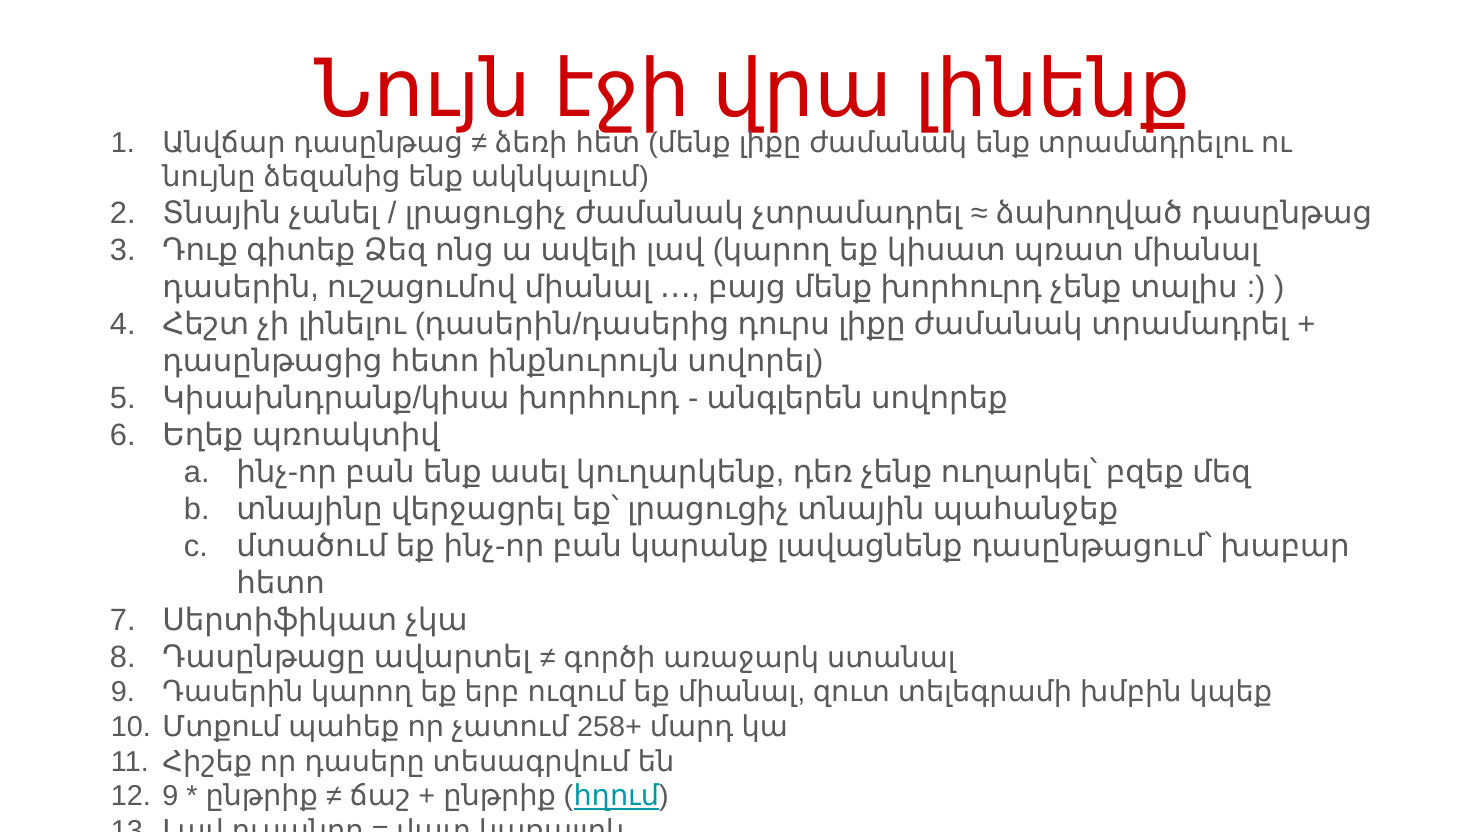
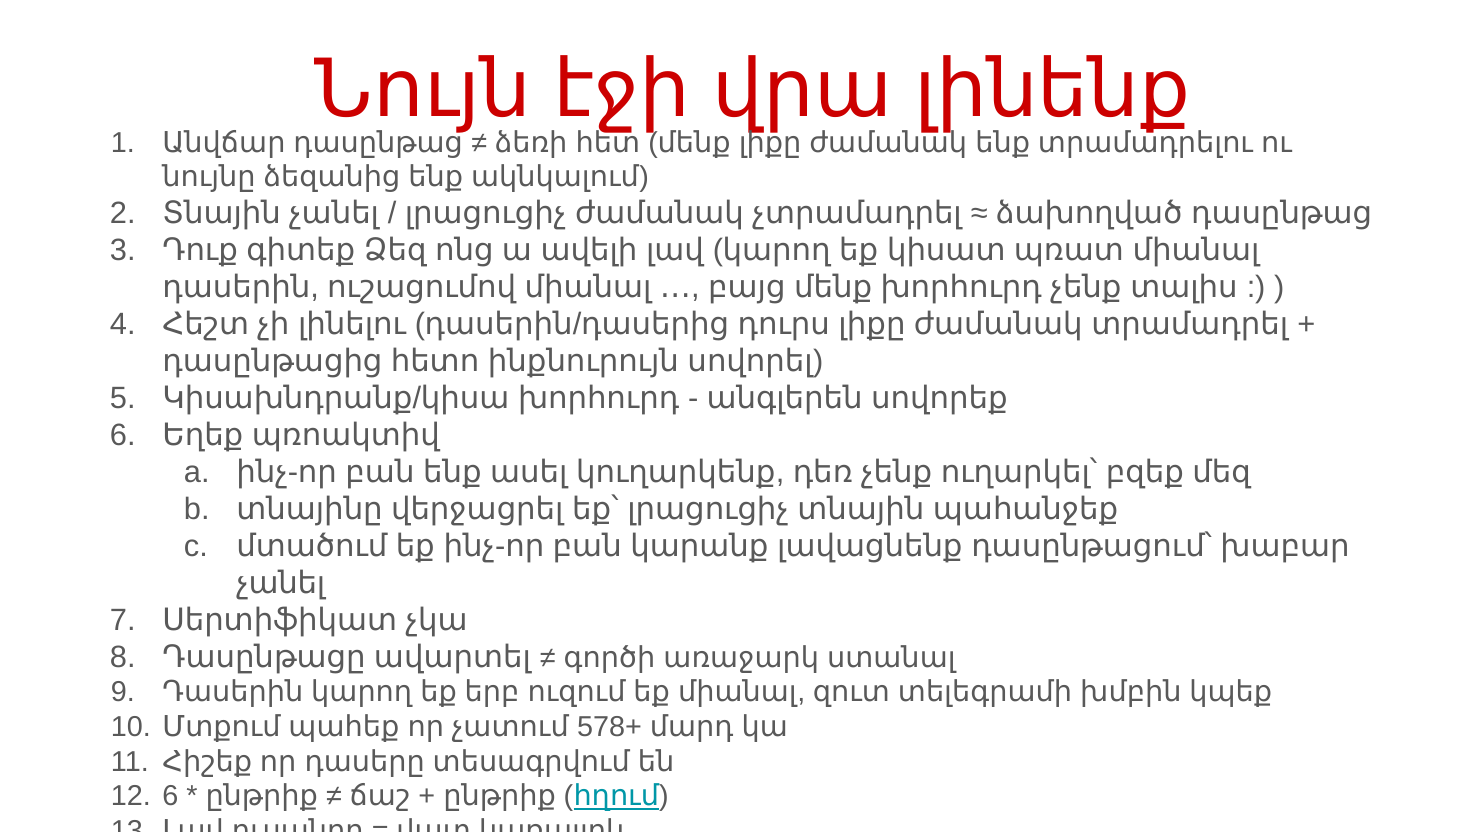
հետո: հետո -> չանել (281, 583)
258+: 258+ -> 578+ (610, 727)
9: 9 -> 6 (170, 797)
